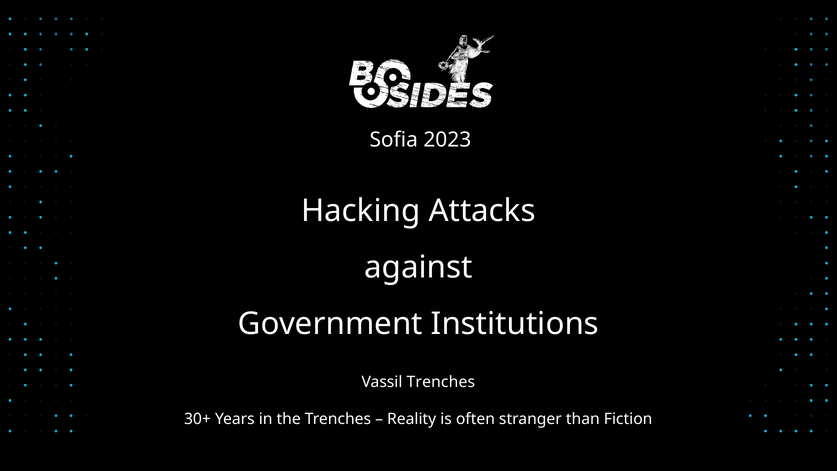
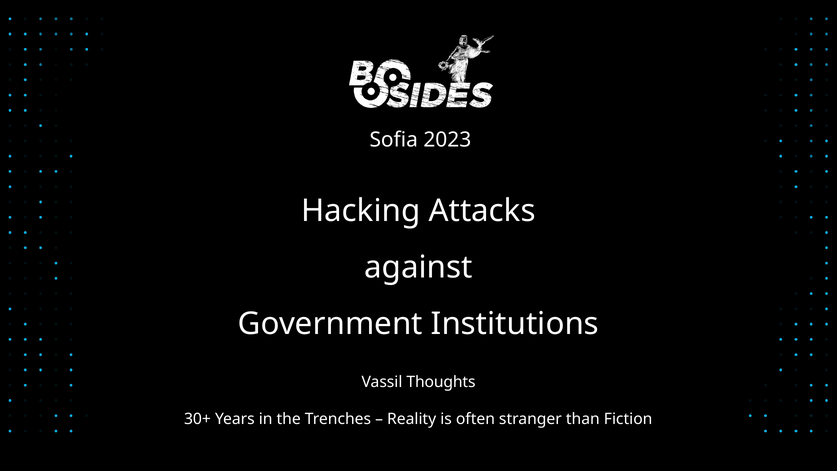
Vassil Trenches: Trenches -> Thoughts (441, 382)
